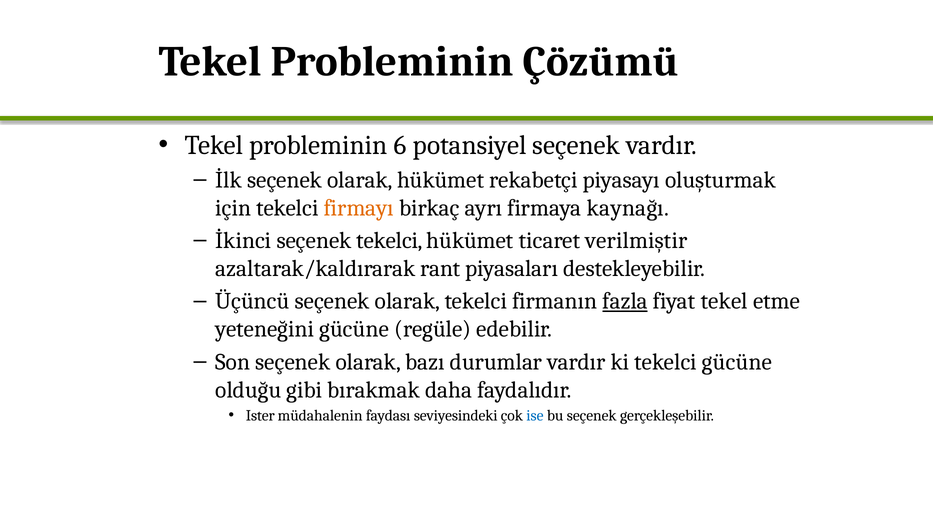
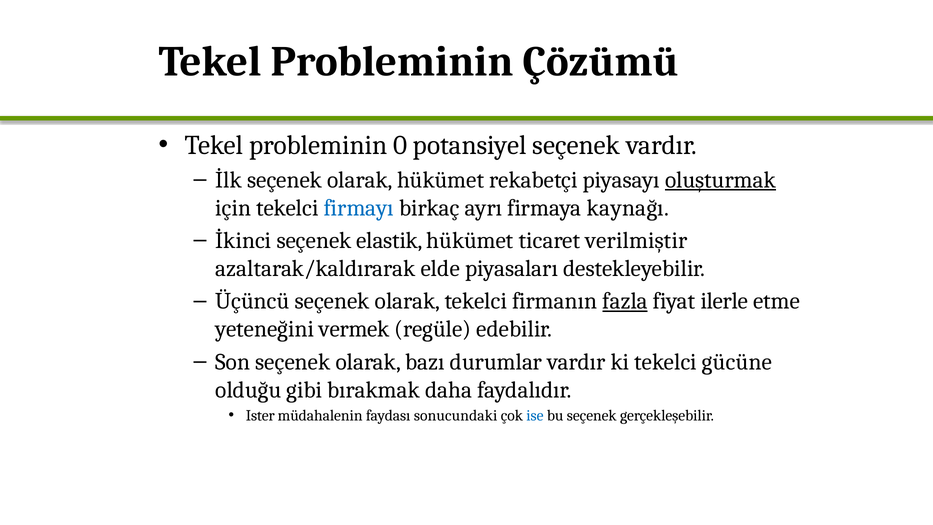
6: 6 -> 0 (400, 145)
oluşturmak underline: none -> present (721, 180)
firmayı colour: orange -> blue (359, 208)
seçenek tekelci: tekelci -> elastik (390, 240)
rant: rant -> elde (440, 268)
fiyat tekel: tekel -> ilerle (724, 301)
yeteneğini gücüne: gücüne -> vermek (354, 329)
seviyesindeki: seviyesindeki -> sonucundaki (456, 416)
